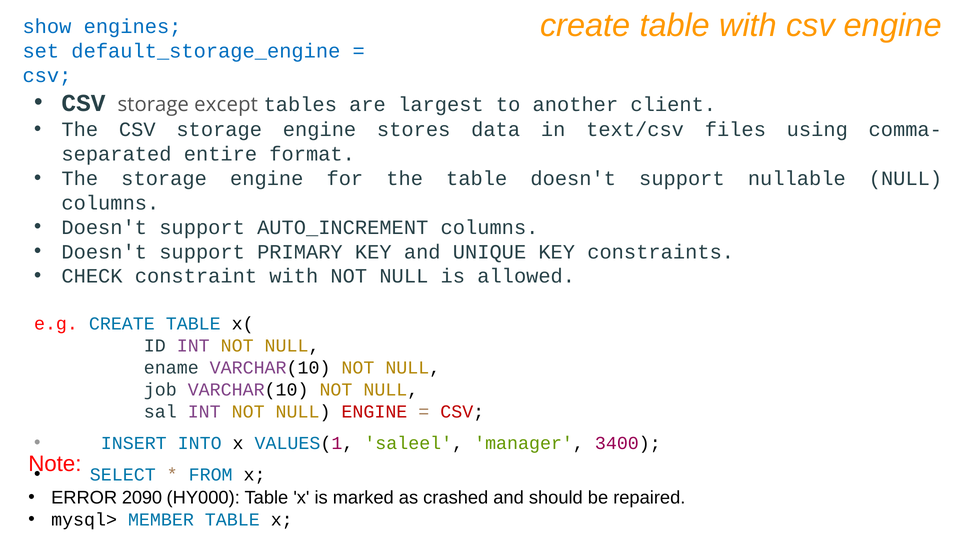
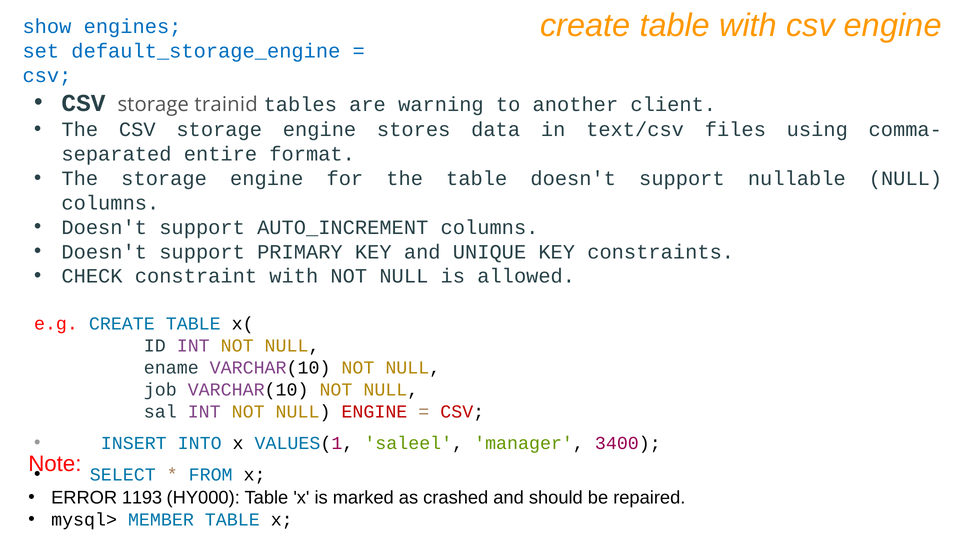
except: except -> trainid (226, 105)
largest: largest -> warning (441, 105)
2090: 2090 -> 1193 (142, 498)
